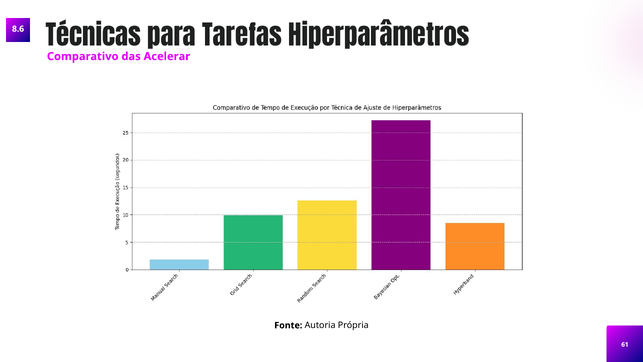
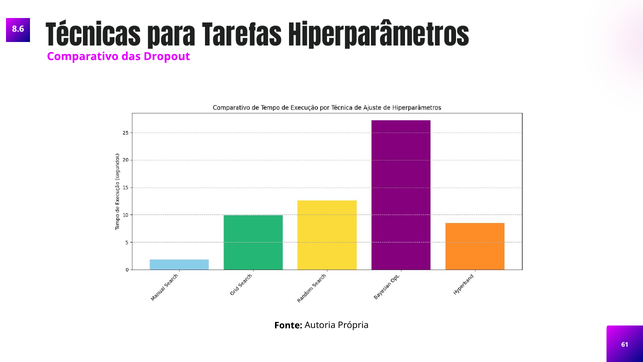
Acelerar: Acelerar -> Dropout (167, 56)
